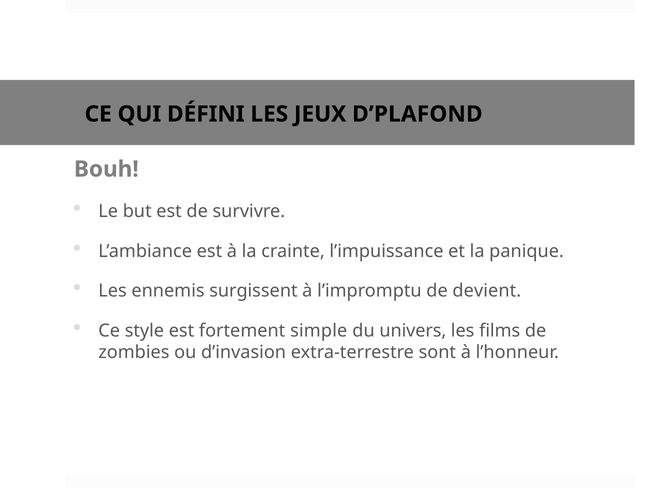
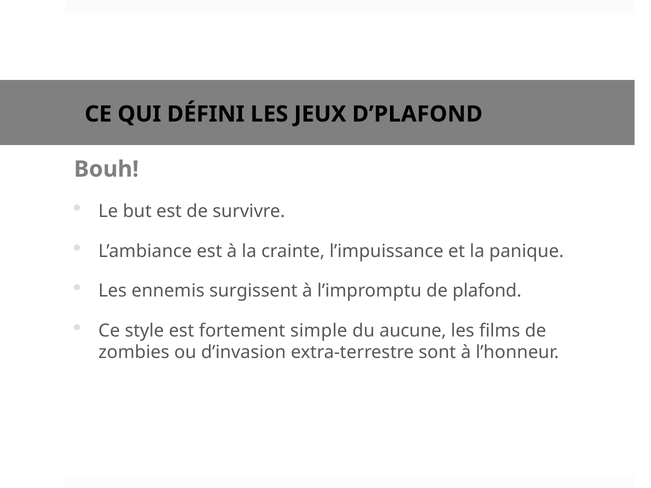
devient: devient -> plafond (487, 291)
univers: univers -> aucune (413, 331)
